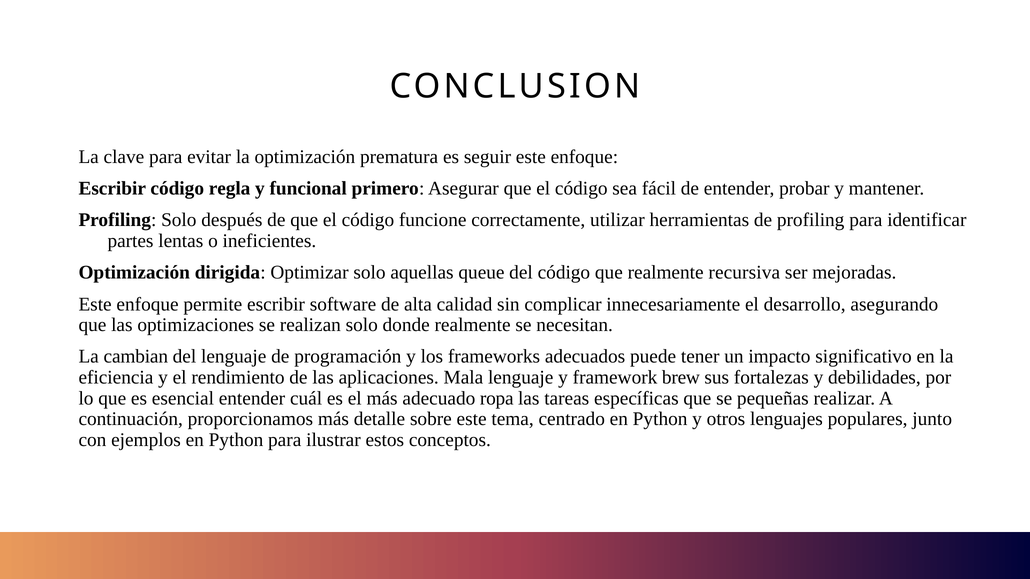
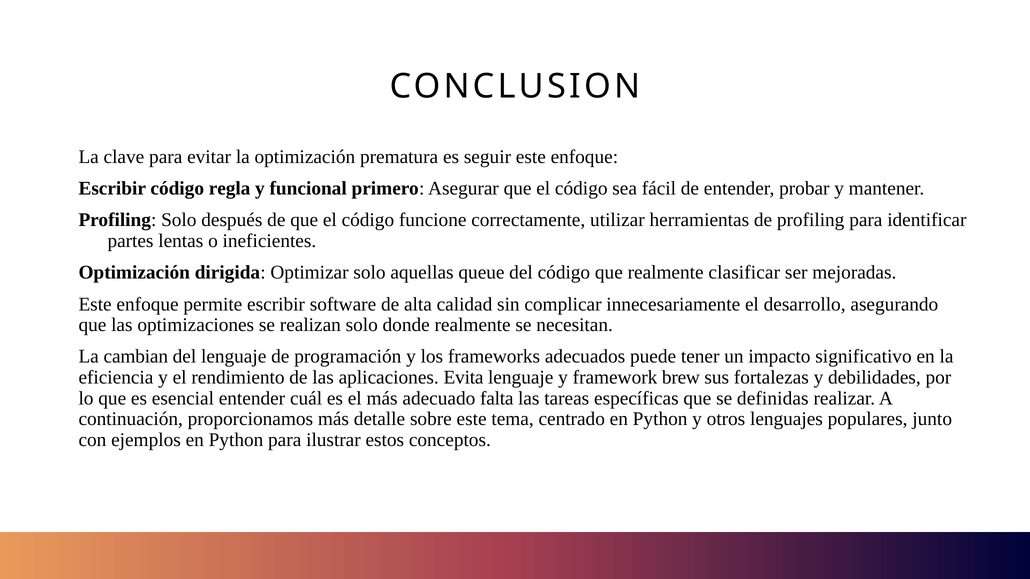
recursiva: recursiva -> clasificar (744, 273)
Mala: Mala -> Evita (464, 378)
ropa: ropa -> falta (497, 399)
pequeñas: pequeñas -> definidas (773, 399)
